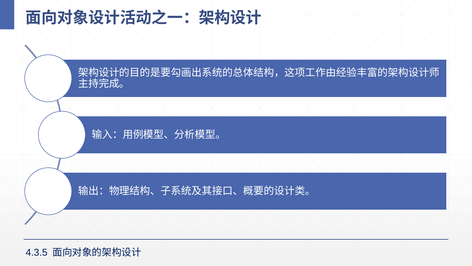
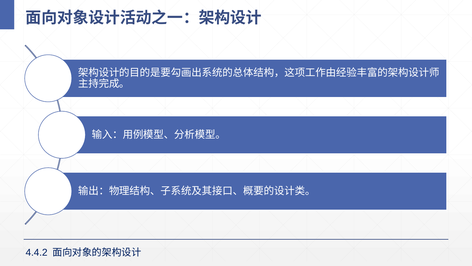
4.3.5: 4.3.5 -> 4.4.2 (37, 252)
